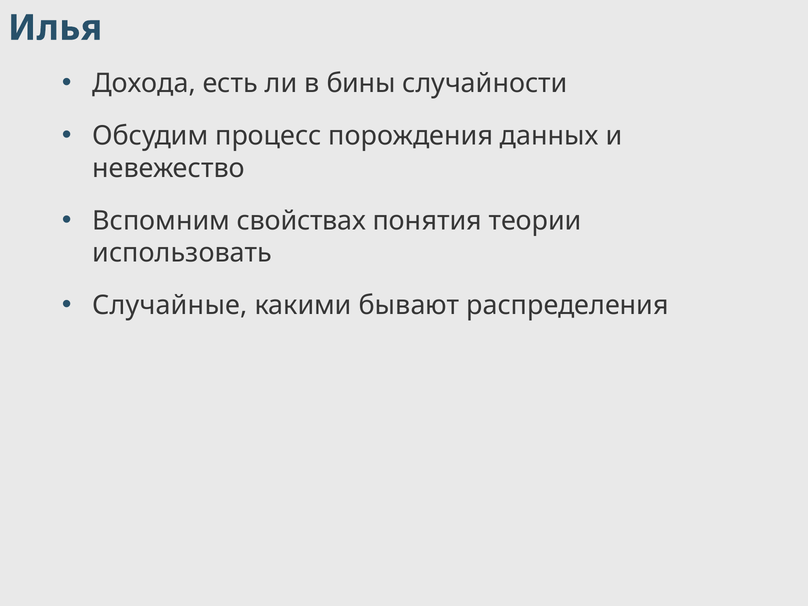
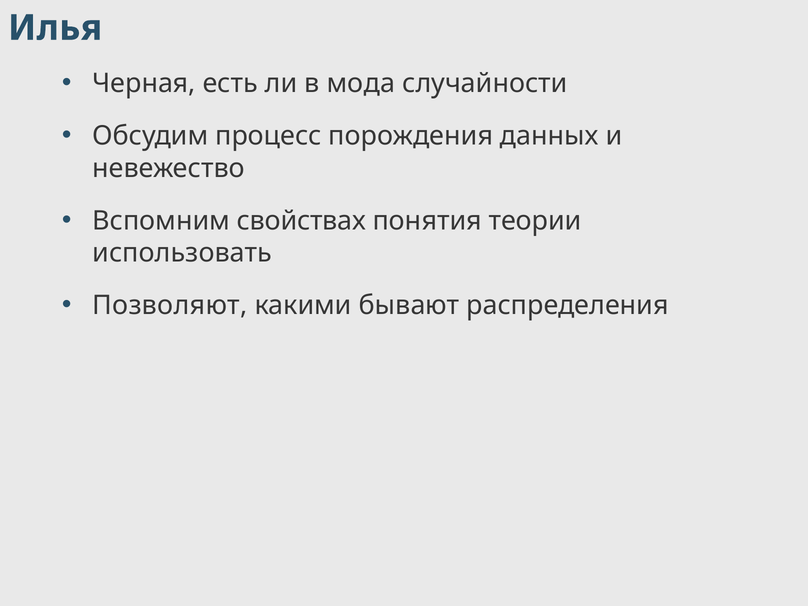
Дохода: Дохода -> Черная (144, 83)
бины: бины -> мода (361, 83)
Случайные: Случайные -> Позволяют (170, 306)
